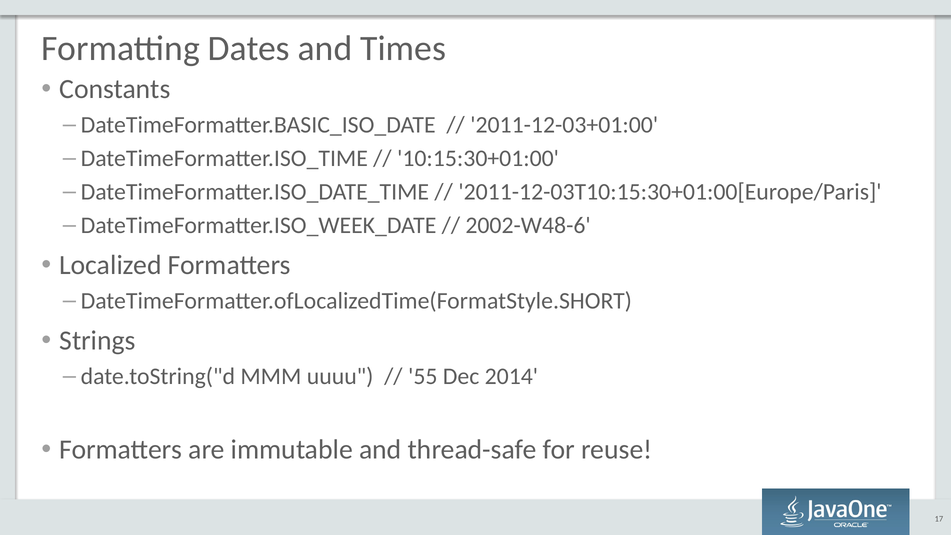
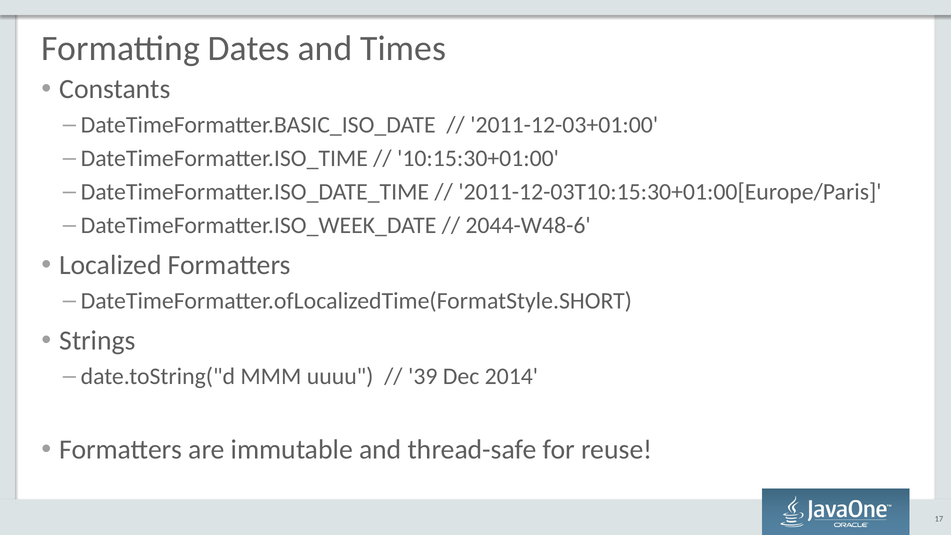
2002-W48-6: 2002-W48-6 -> 2044-W48-6 (528, 226)
55: 55 -> 39 (423, 377)
